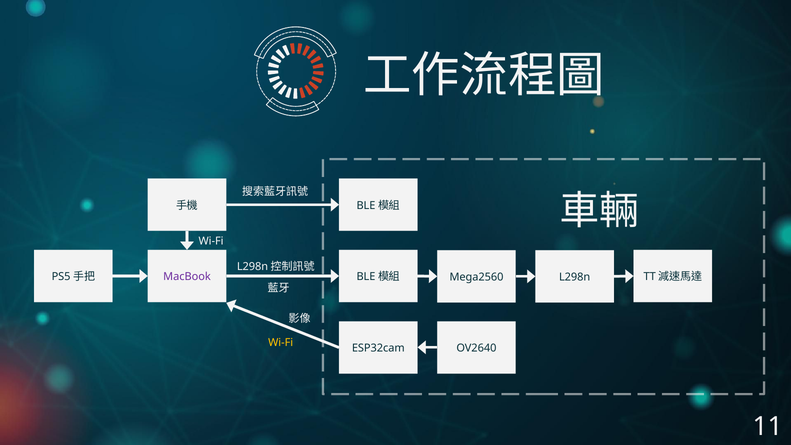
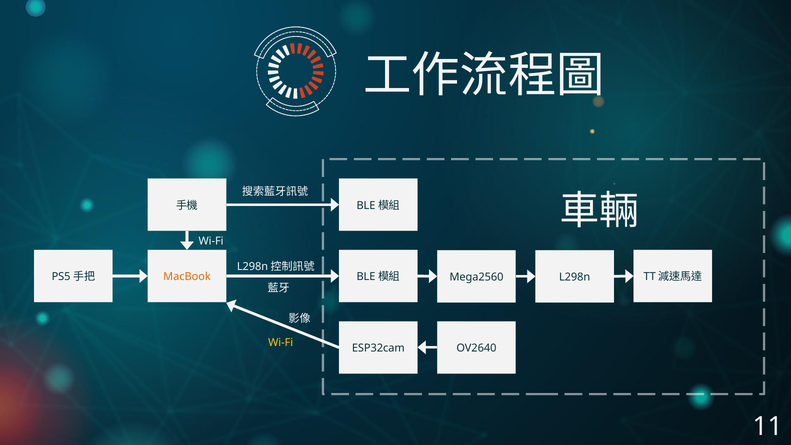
MacBook colour: purple -> orange (187, 277)
